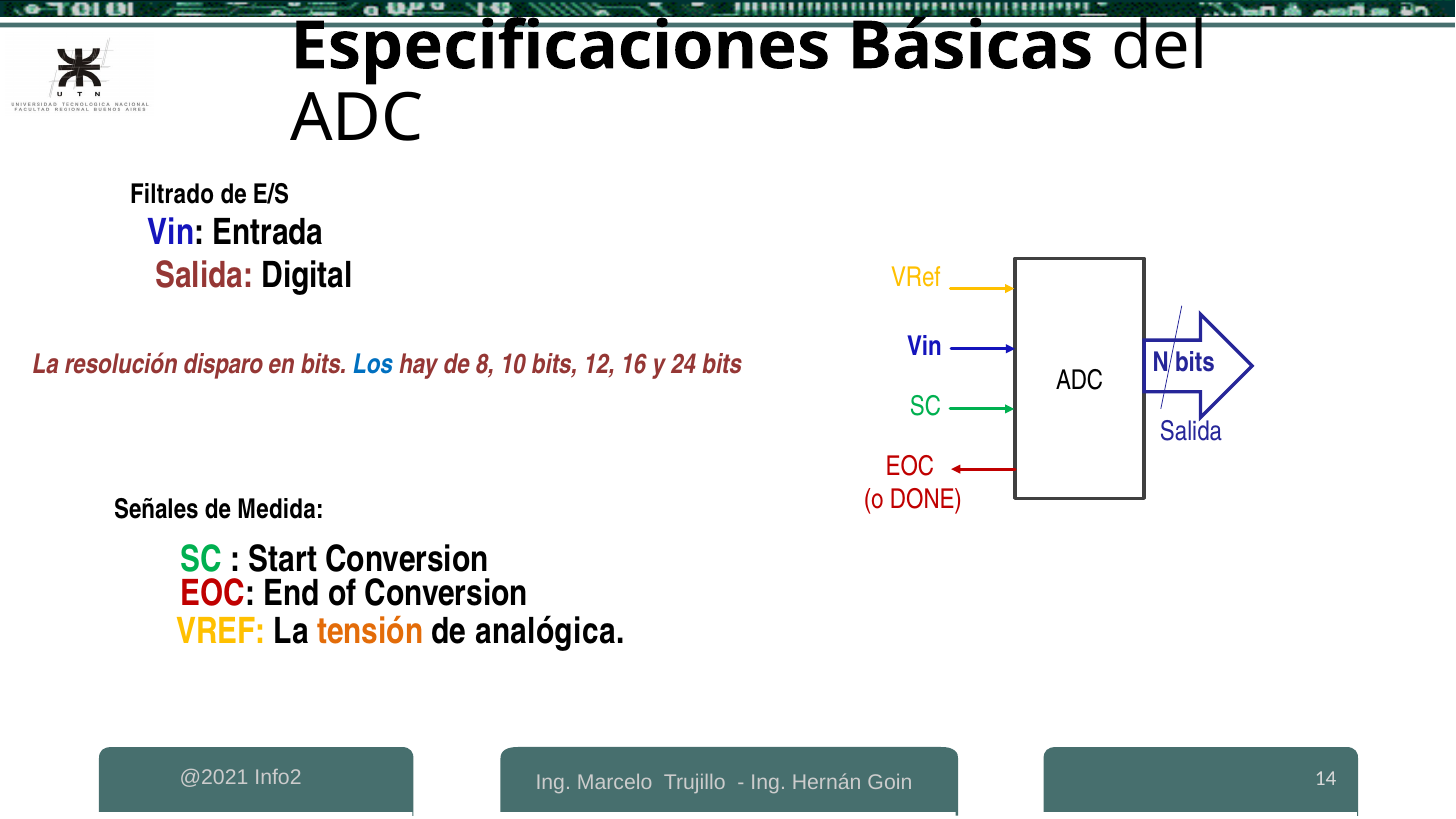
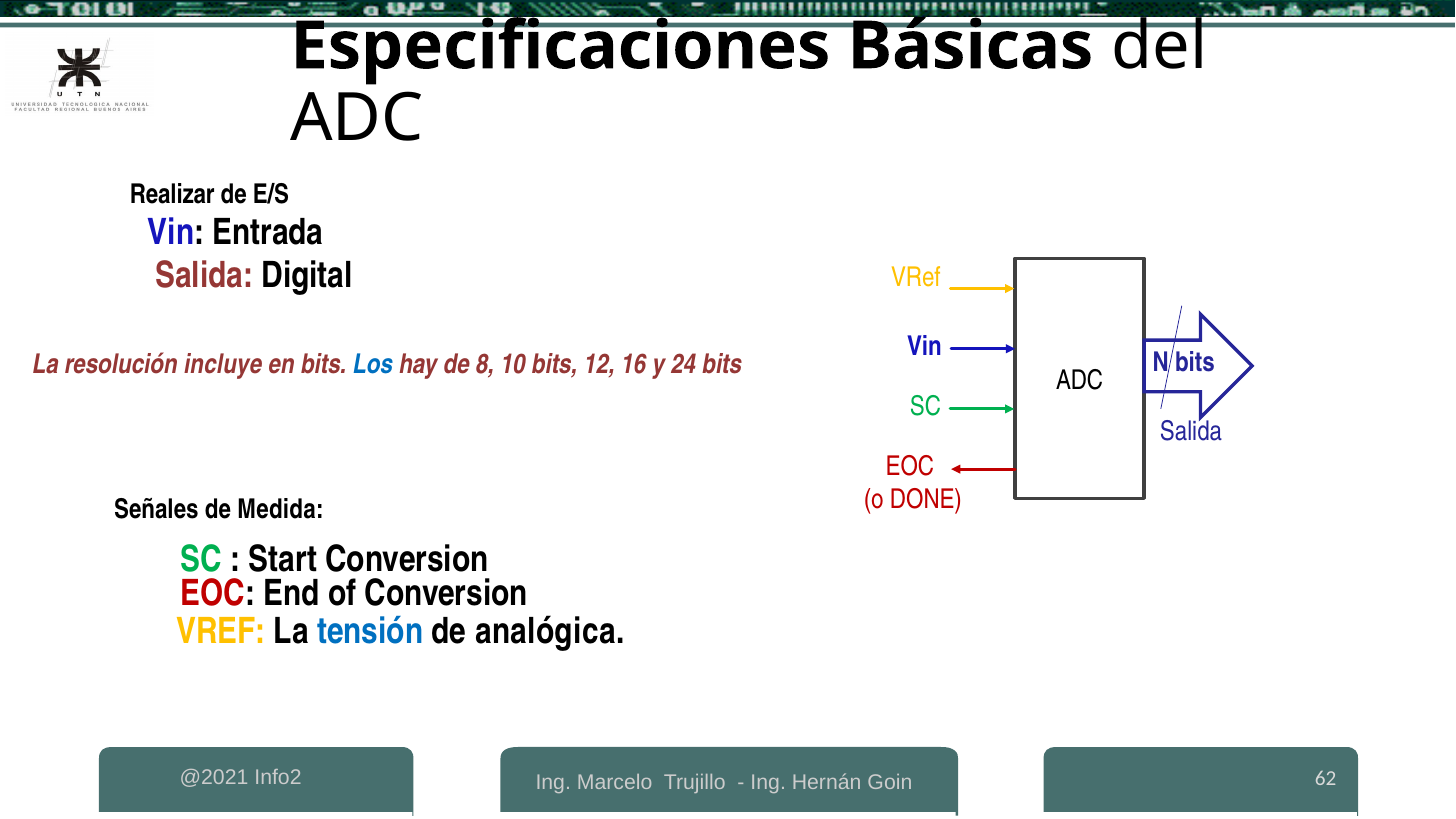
Filtrado: Filtrado -> Realizar (172, 194)
disparo: disparo -> incluye (223, 364)
tensión colour: orange -> blue (370, 632)
14: 14 -> 62 (1326, 778)
